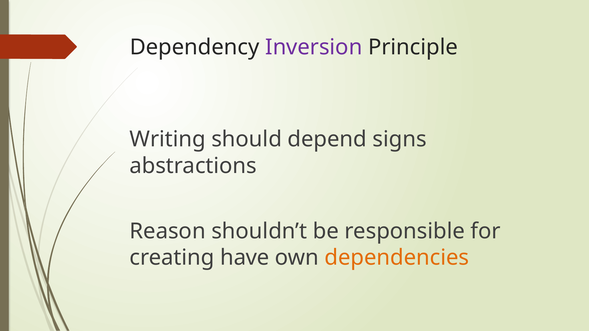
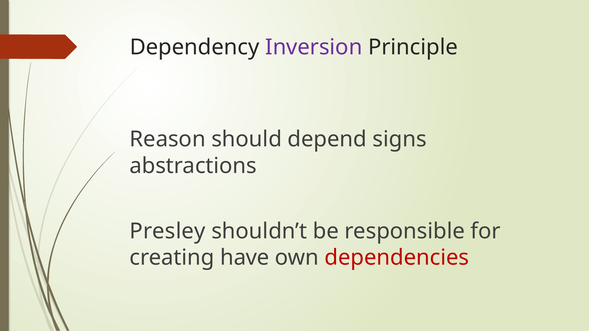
Writing: Writing -> Reason (168, 139)
Reason: Reason -> Presley (167, 231)
dependencies colour: orange -> red (397, 258)
